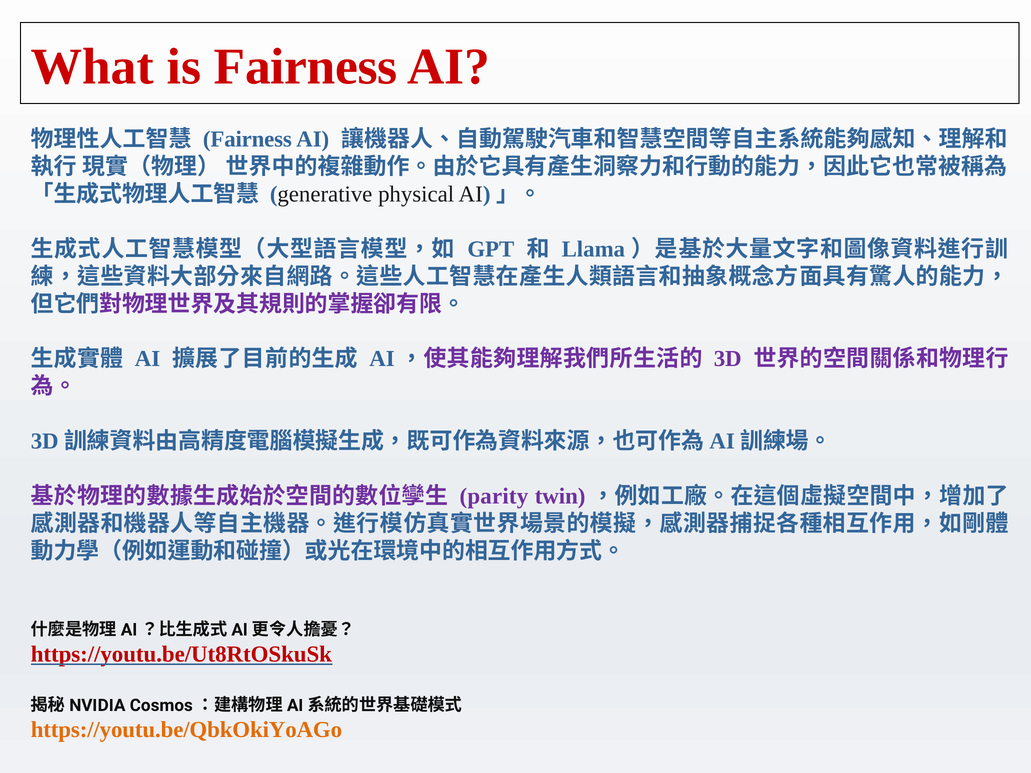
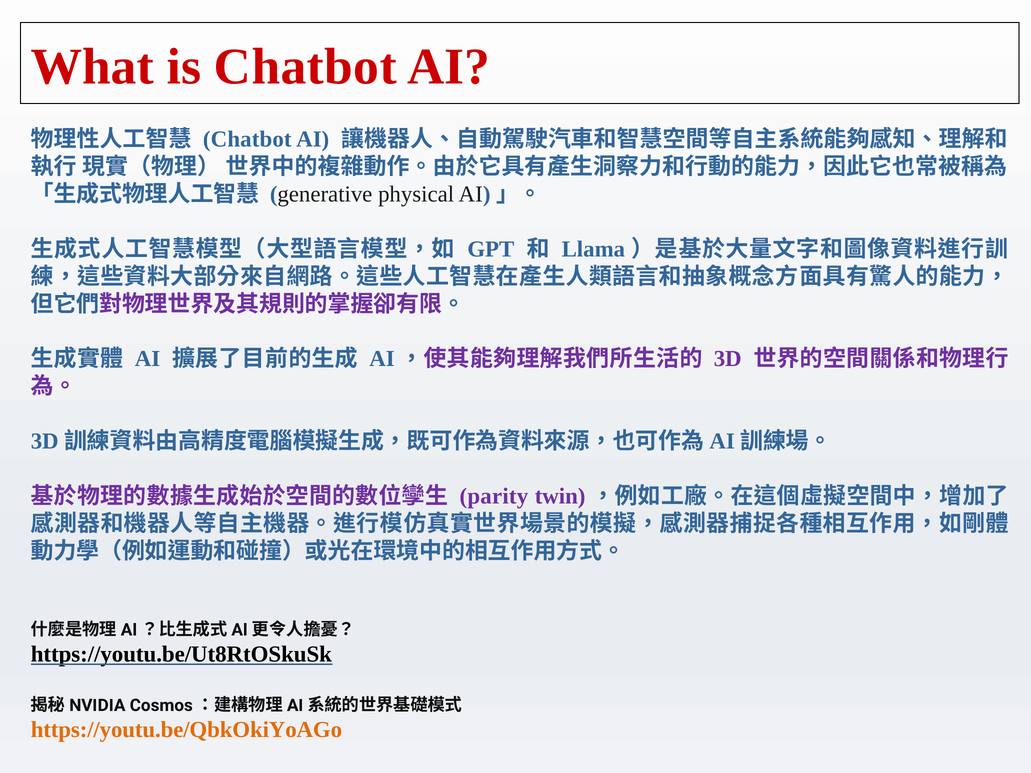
is Fairness: Fairness -> Chatbot (305, 67)
Fairness: Fairness -> Chatbot (247, 139)
https://youtu.be/Ut8RtOSkuSk colour: red -> black (181, 654)
